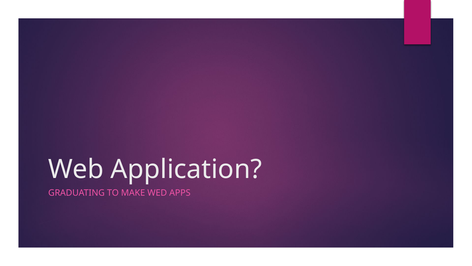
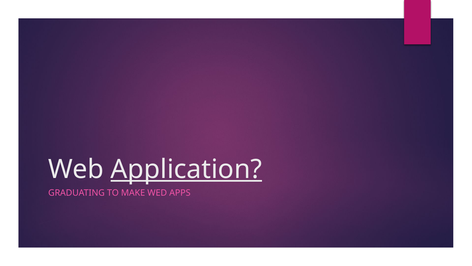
Application underline: none -> present (186, 169)
